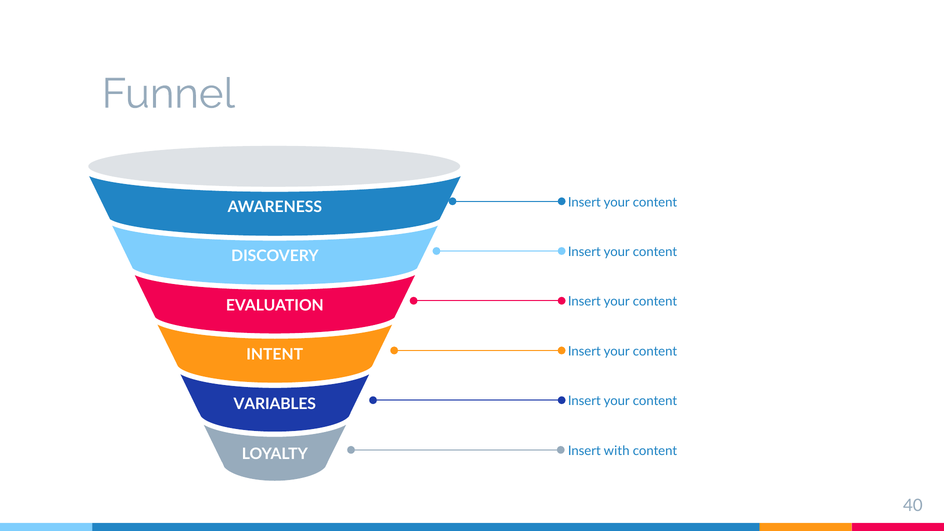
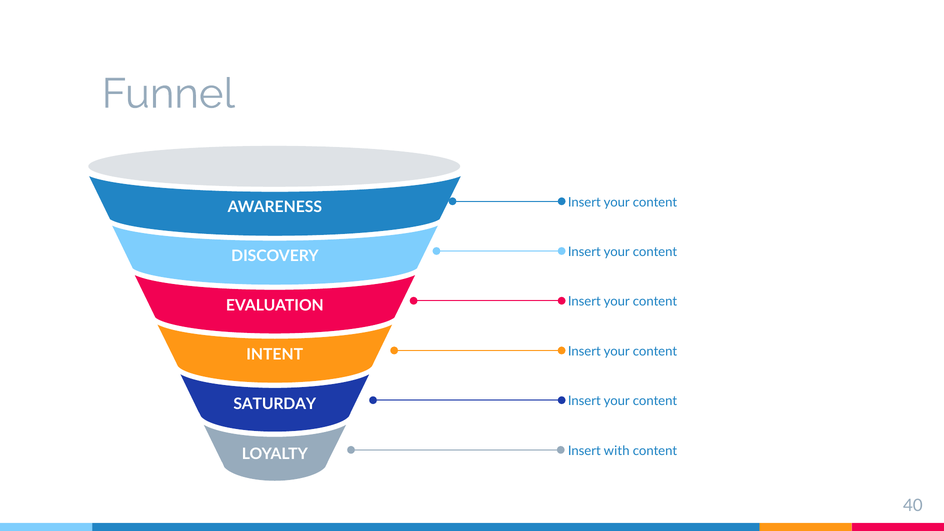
VARIABLES: VARIABLES -> SATURDAY (275, 404)
